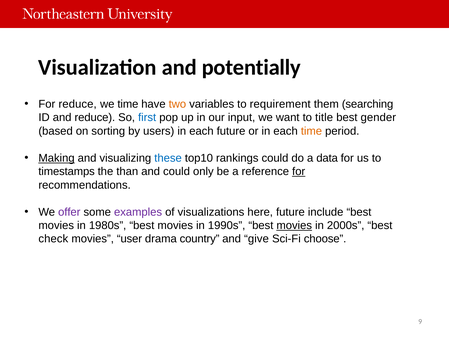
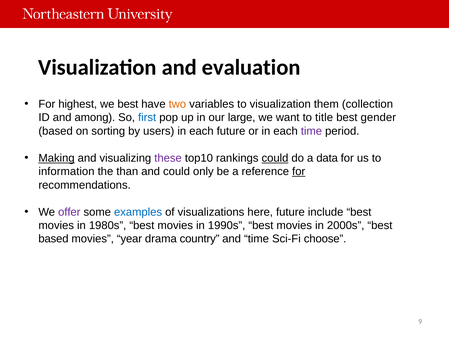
potentially: potentially -> evaluation (251, 67)
For reduce: reduce -> highest (78, 104)
we time: time -> best (128, 104)
to requirement: requirement -> visualization (280, 104)
searching: searching -> collection (367, 104)
and reduce: reduce -> among (95, 118)
input: input -> large (242, 118)
time colour: orange -> purple (311, 131)
these colour: blue -> purple (168, 158)
could underline: none -> present (275, 158)
timestamps: timestamps -> information (66, 171)
examples colour: purple -> blue (138, 212)
movies underline: present -> none (294, 225)
check: check -> based (53, 239)
user: user -> year (129, 239)
and give: give -> time (257, 239)
